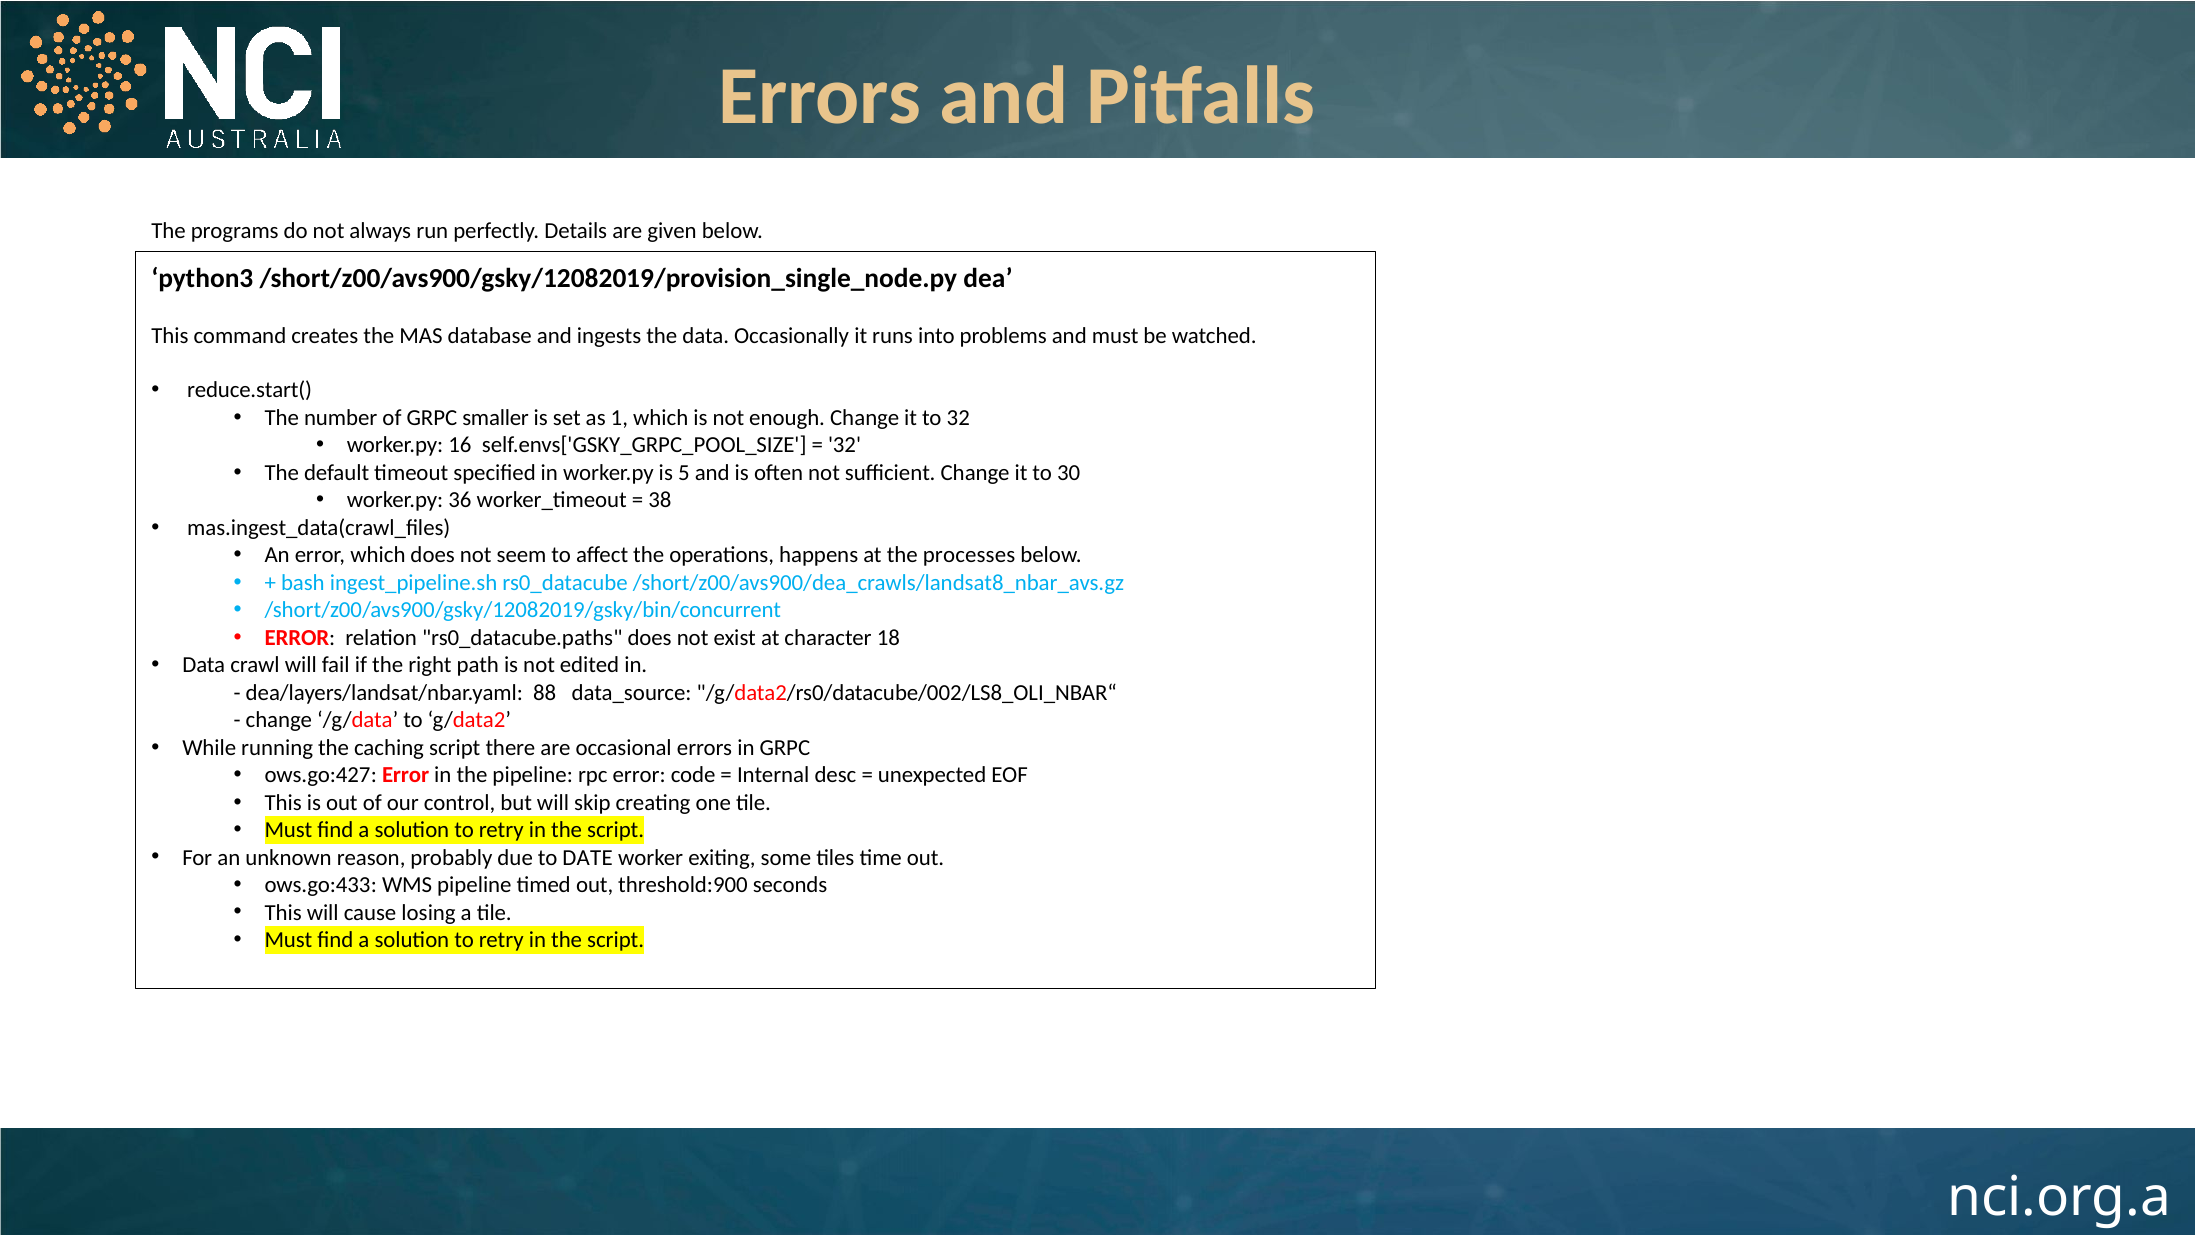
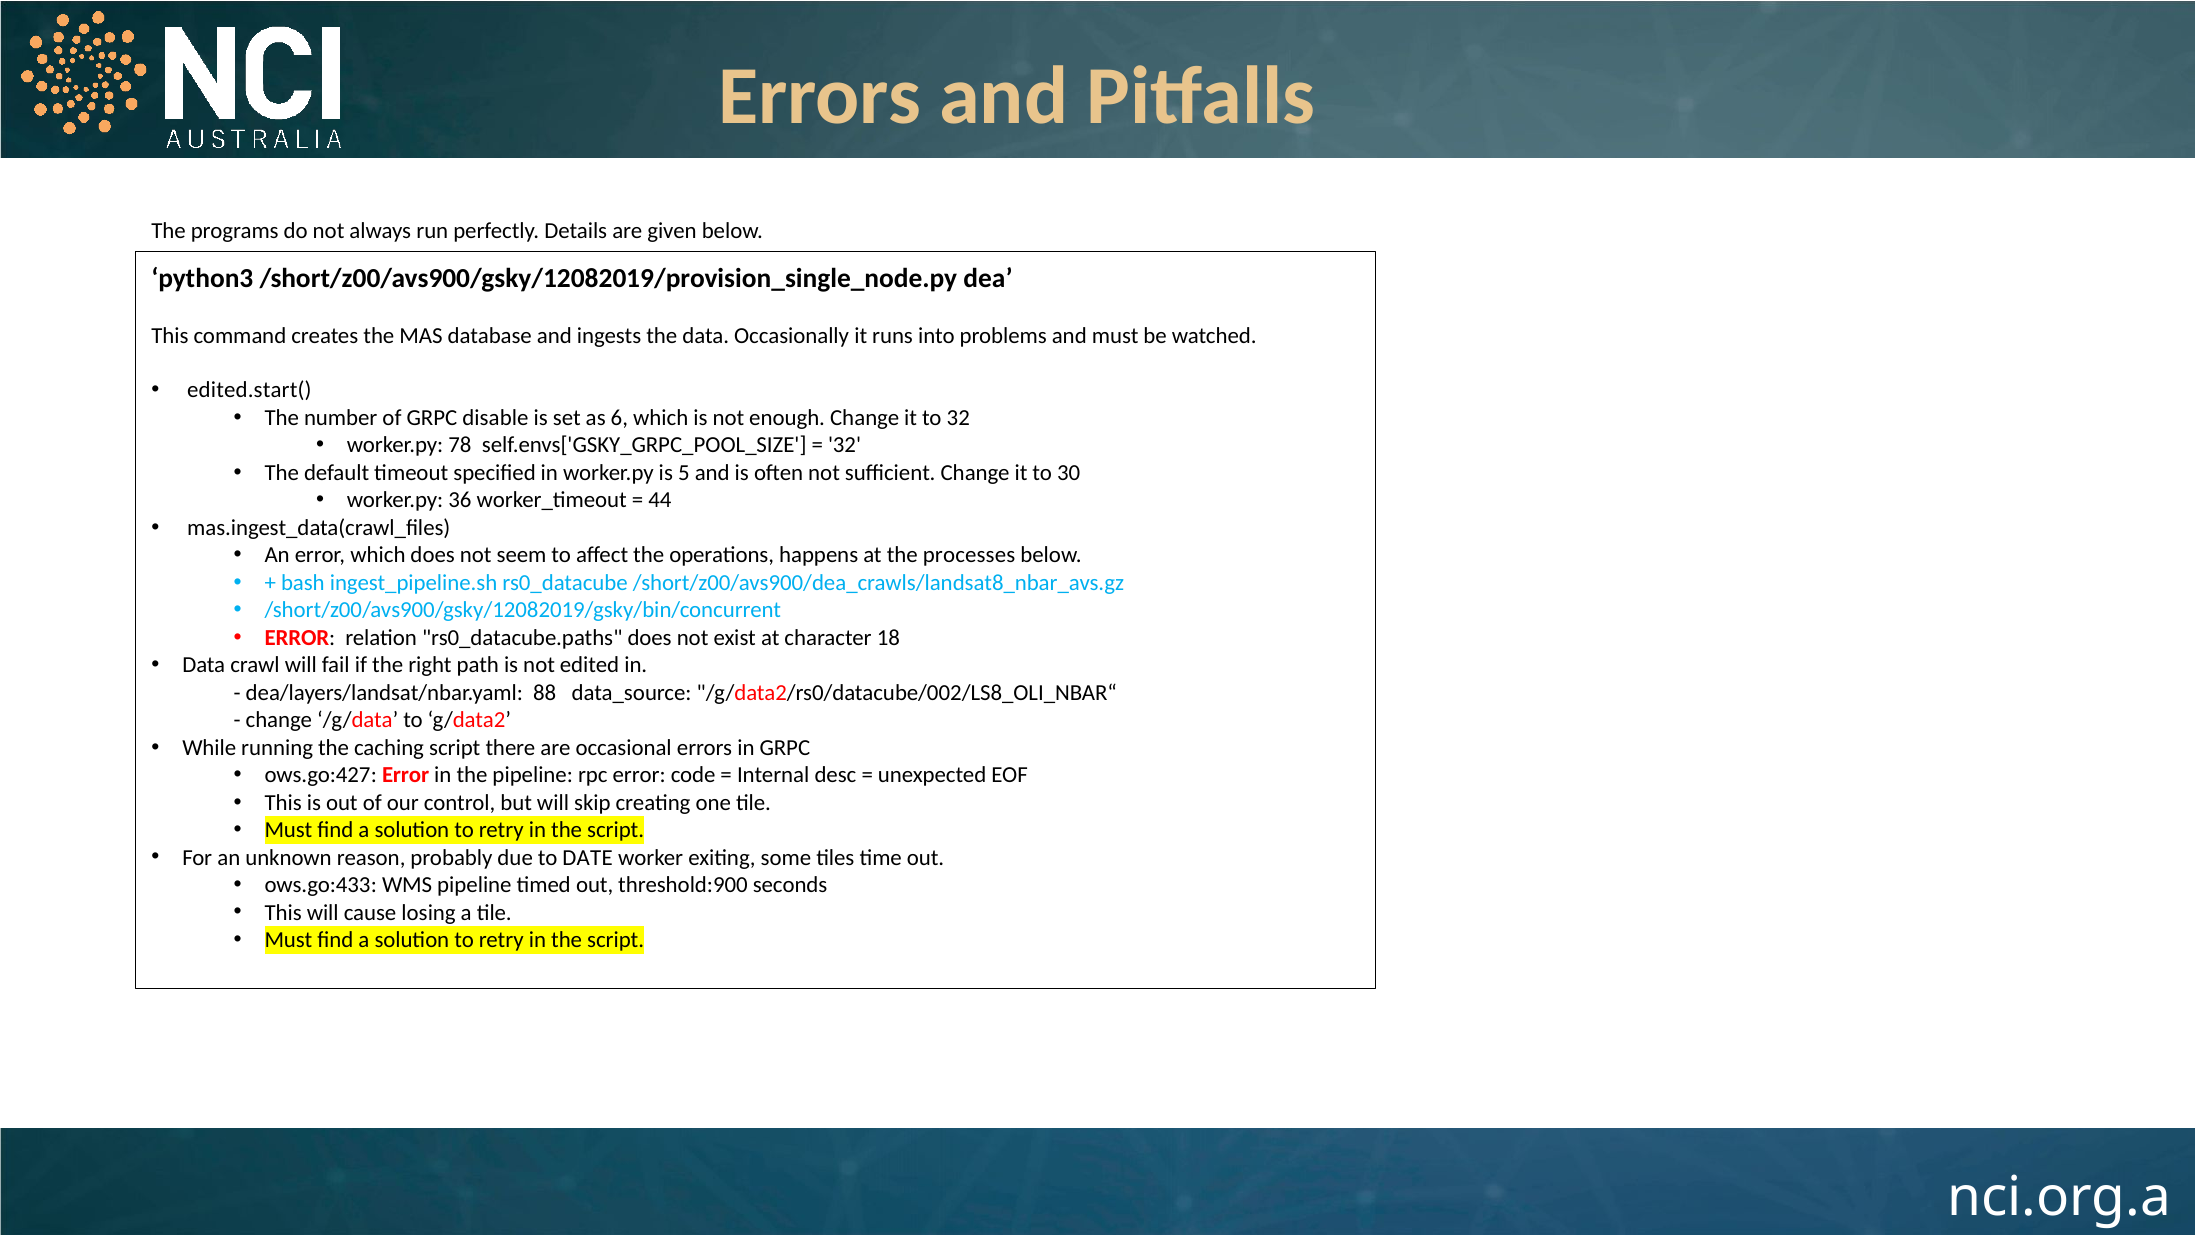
reduce.start(: reduce.start( -> edited.start( (249, 390)
smaller: smaller -> disable (495, 418)
1: 1 -> 6 (619, 418)
16: 16 -> 78 (460, 445)
38: 38 -> 44 (660, 500)
